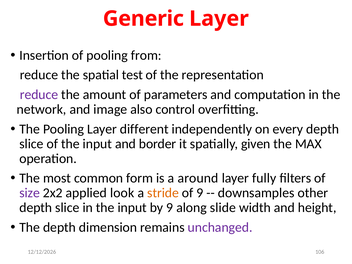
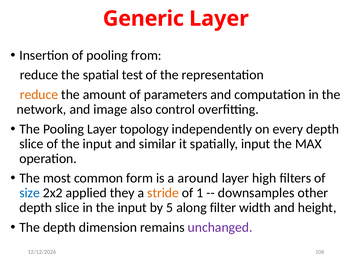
reduce colour: purple -> orange (39, 95)
different: different -> topology (144, 129)
border: border -> similar (158, 144)
spatially given: given -> input (256, 144)
fully: fully -> high (264, 178)
size colour: purple -> blue (30, 193)
look: look -> they (122, 193)
of 9: 9 -> 1 (200, 193)
by 9: 9 -> 5 (170, 208)
slide: slide -> filter (223, 208)
